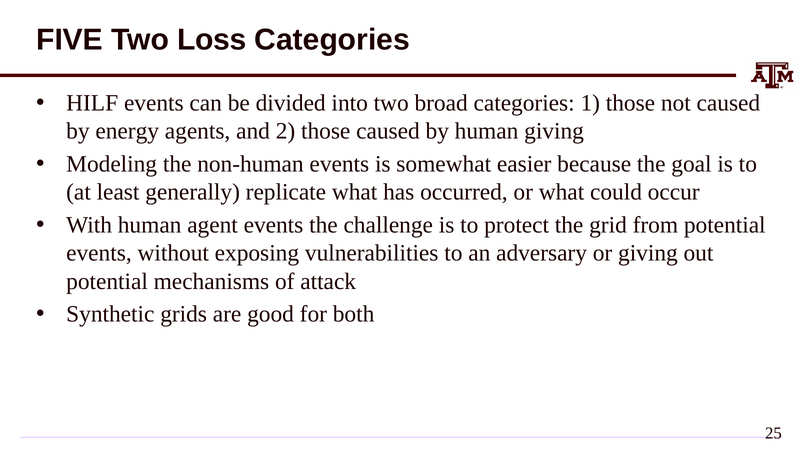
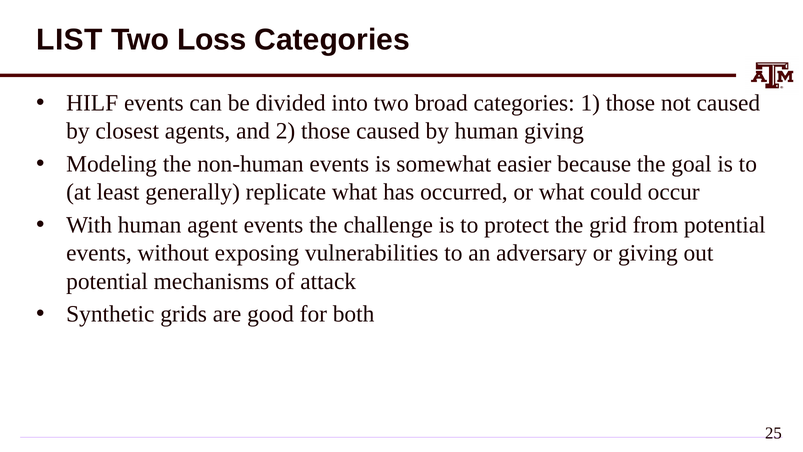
FIVE: FIVE -> LIST (69, 40)
energy: energy -> closest (127, 131)
